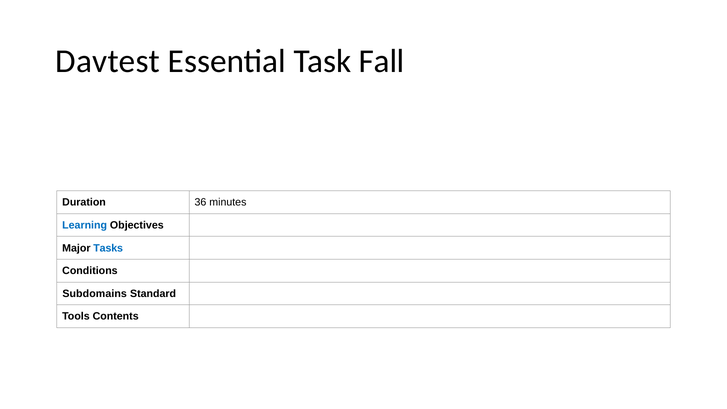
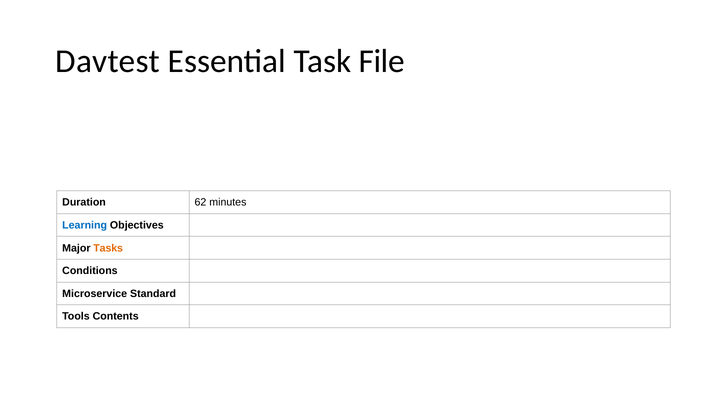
Fall: Fall -> File (382, 61)
36: 36 -> 62 (200, 202)
Tasks colour: blue -> orange (108, 248)
Subdomains: Subdomains -> Microservice (95, 294)
